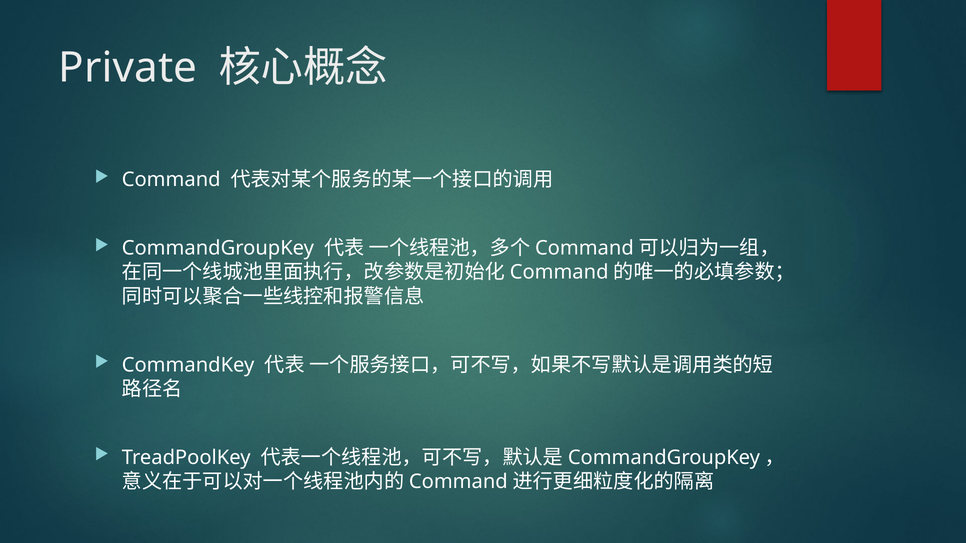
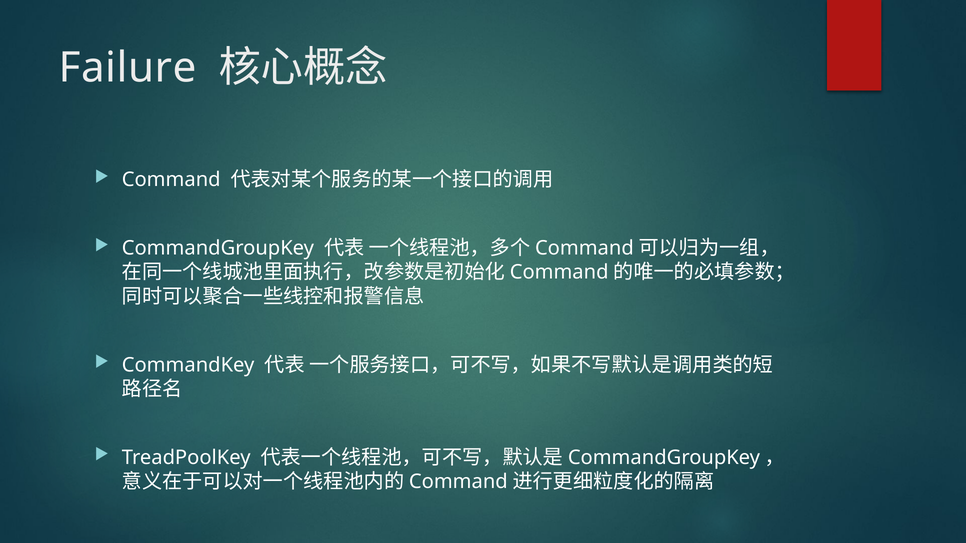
Private: Private -> Failure (128, 68)
